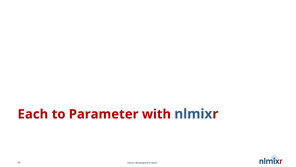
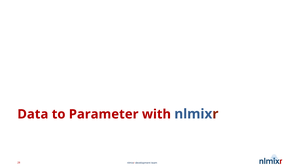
Each: Each -> Data (33, 114)
